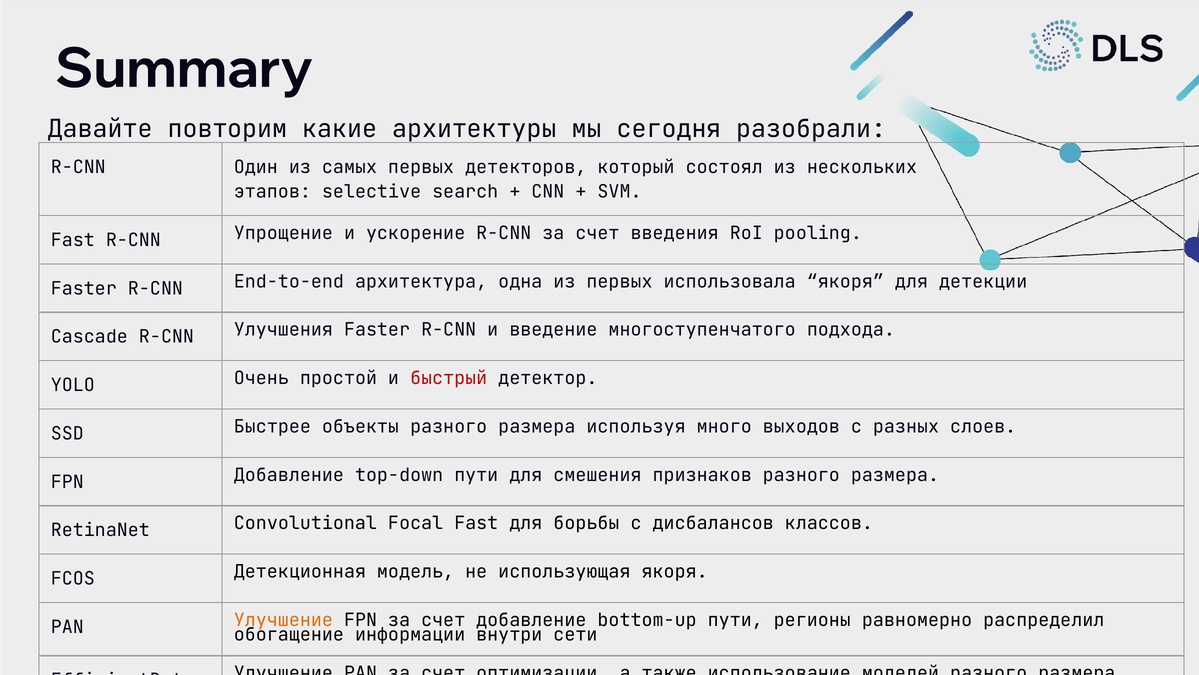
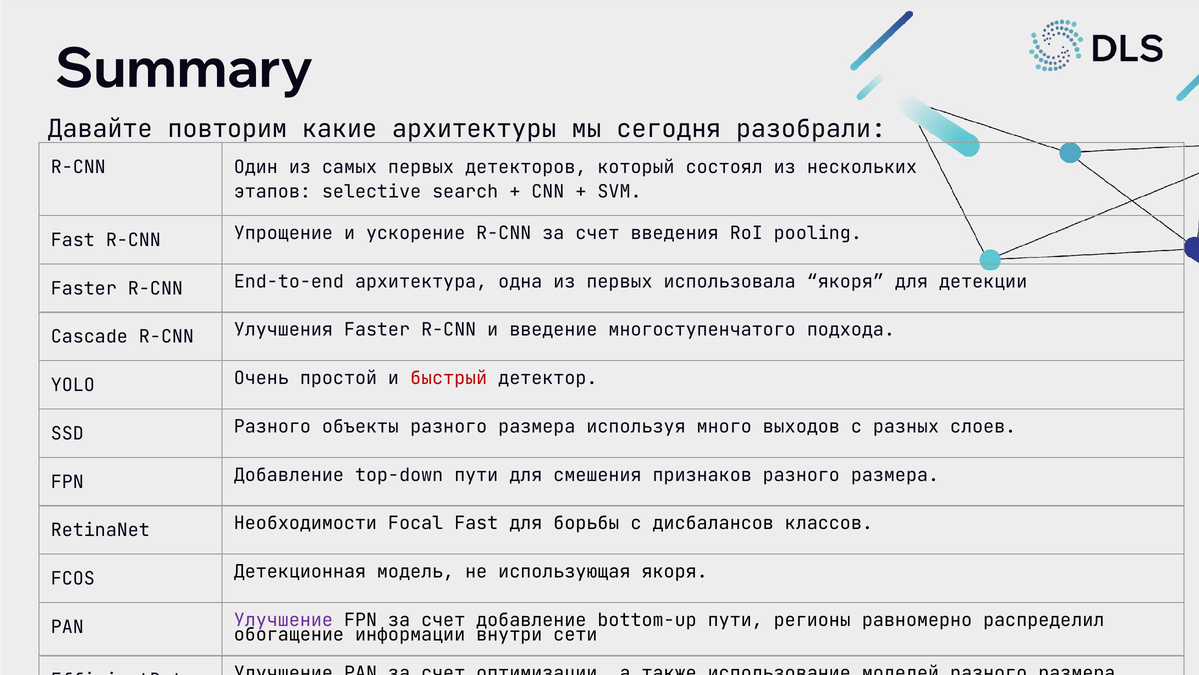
SSD Быстрее: Быстрее -> Разного (272, 426)
Convolutional: Convolutional -> Необходимости (305, 523)
Улучшение colour: orange -> purple (283, 620)
